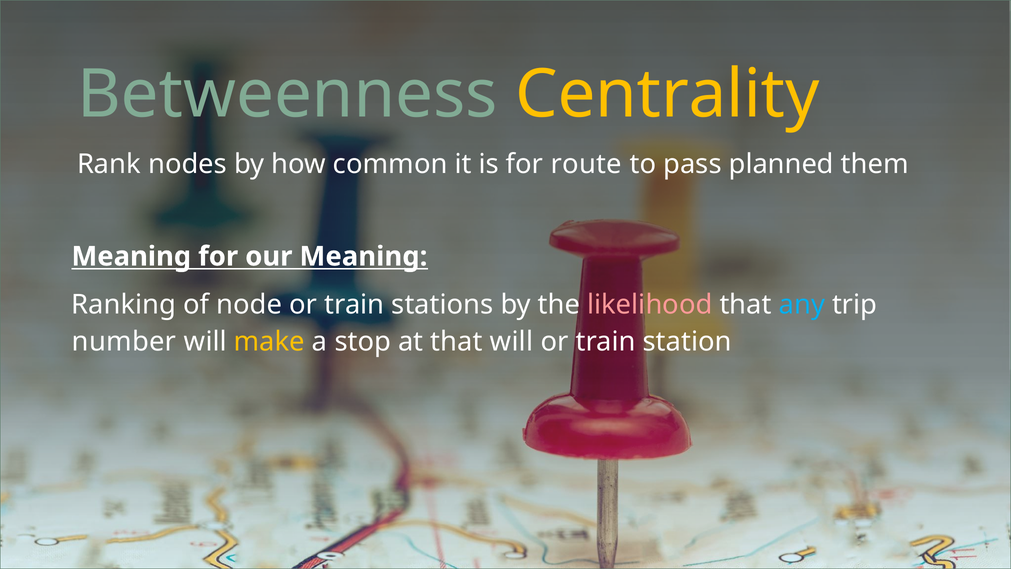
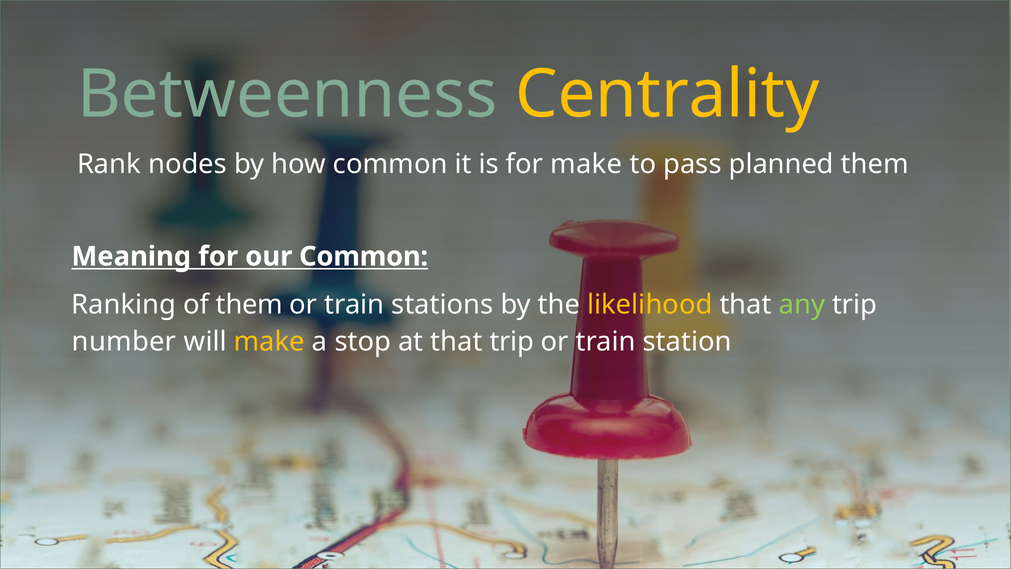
for route: route -> make (586, 164)
our Meaning: Meaning -> Common (364, 256)
of node: node -> them (249, 304)
likelihood colour: pink -> yellow (650, 304)
any colour: light blue -> light green (802, 304)
that will: will -> trip (512, 342)
